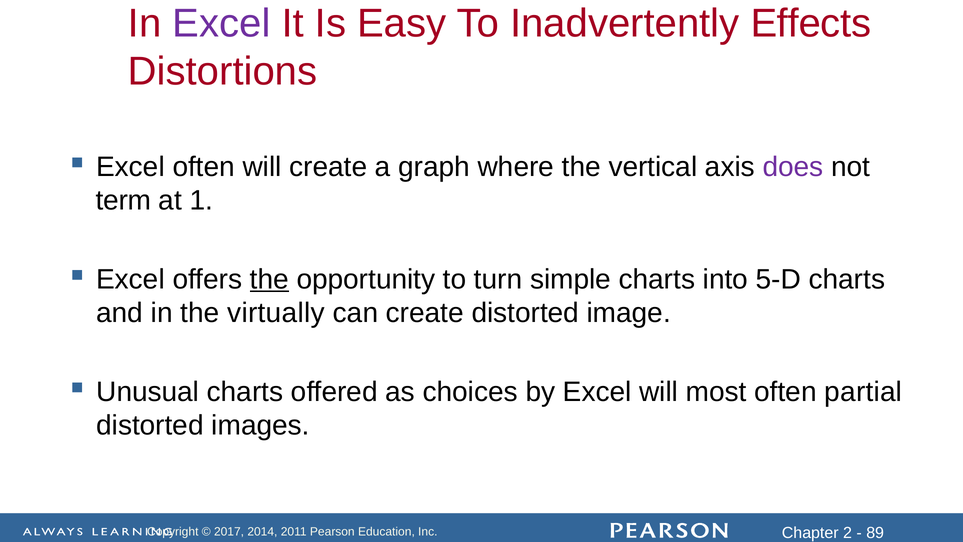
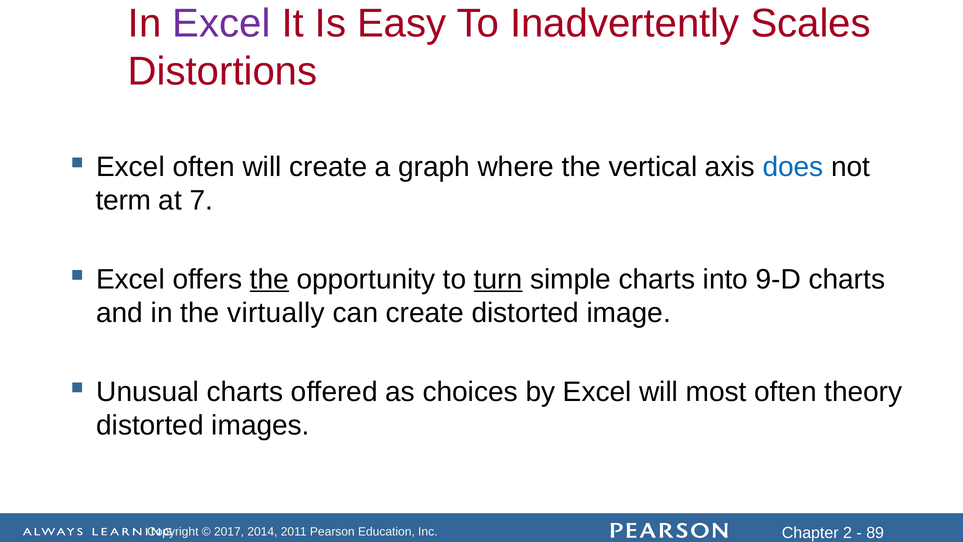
Effects: Effects -> Scales (811, 23)
does colour: purple -> blue (793, 167)
1: 1 -> 7 (201, 200)
turn underline: none -> present (498, 279)
5-D: 5-D -> 9-D (778, 279)
partial: partial -> theory (863, 392)
